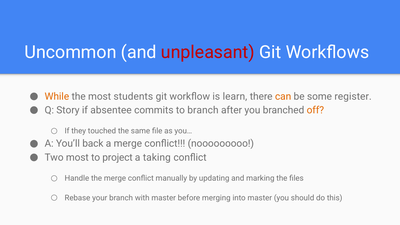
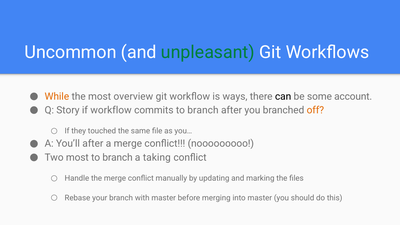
unpleasant colour: red -> green (208, 52)
students: students -> overview (133, 96)
learn: learn -> ways (235, 96)
can colour: orange -> black (283, 96)
register: register -> account (353, 96)
if absentee: absentee -> workflow (111, 110)
You’ll back: back -> after (93, 144)
project: project -> branch (118, 157)
